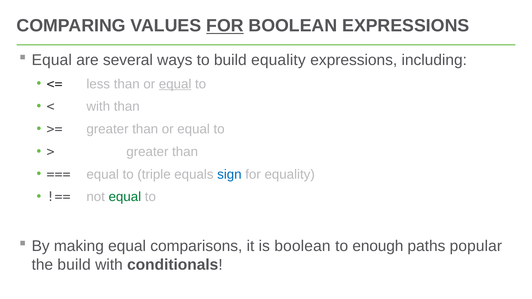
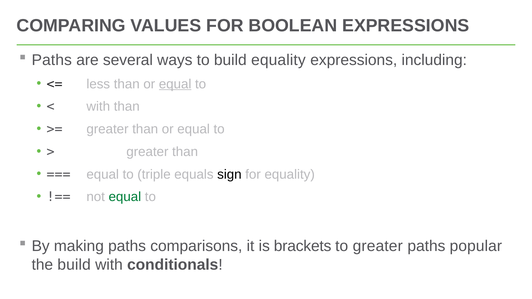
FOR underline: present -> none (225, 26)
Equal: Equal -> Paths (52, 60)
sign colour: blue -> black (229, 174)
making equal: equal -> paths (127, 246)
is boolean: boolean -> brackets (303, 246)
to enough: enough -> greater (378, 246)
